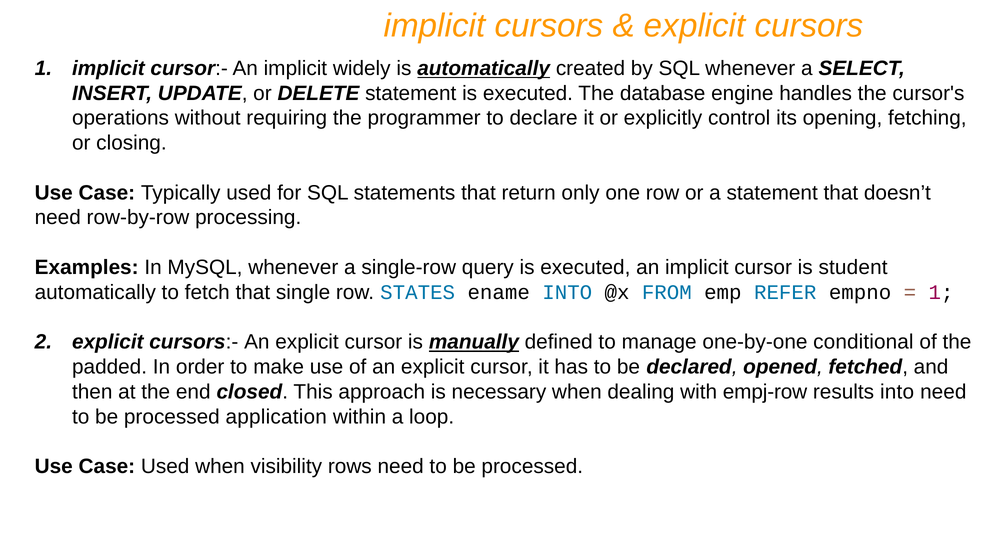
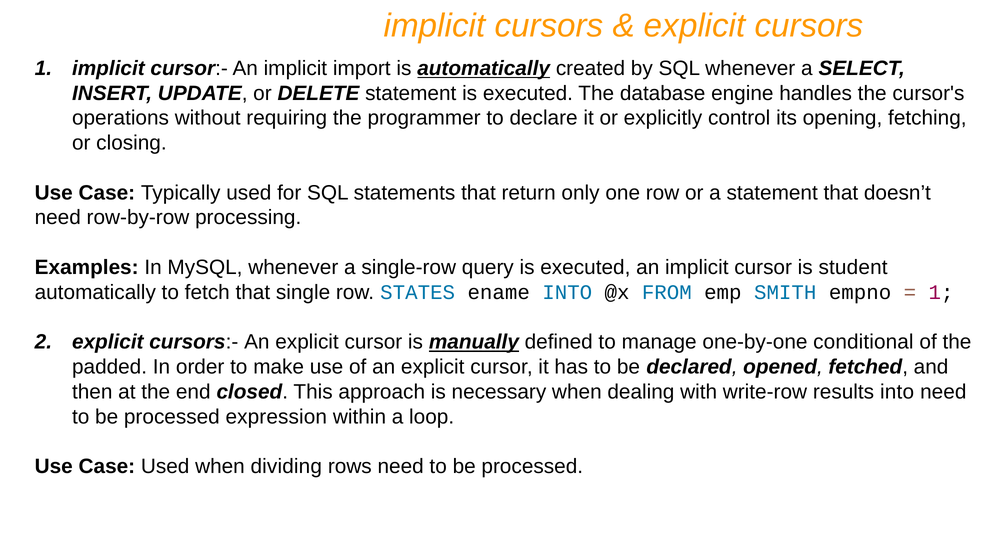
widely: widely -> import (362, 68)
REFER: REFER -> SMITH (785, 292)
empj-row: empj-row -> write-row (765, 392)
application: application -> expression (276, 417)
visibility: visibility -> dividing (286, 467)
